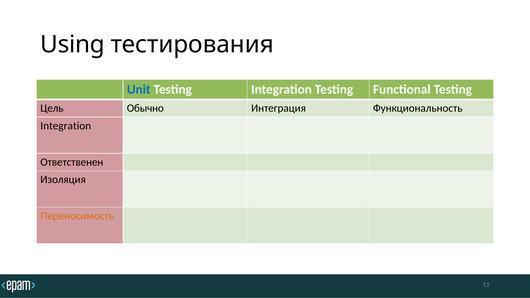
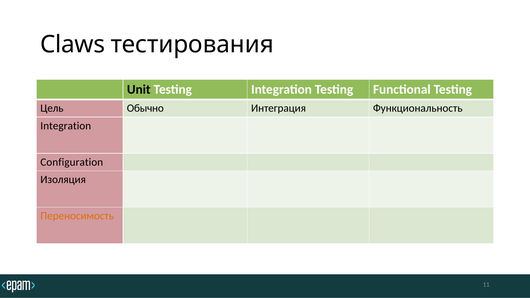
Using: Using -> Claws (73, 45)
Unit colour: blue -> black (139, 90)
Ответственен: Ответственен -> Configuration (72, 162)
